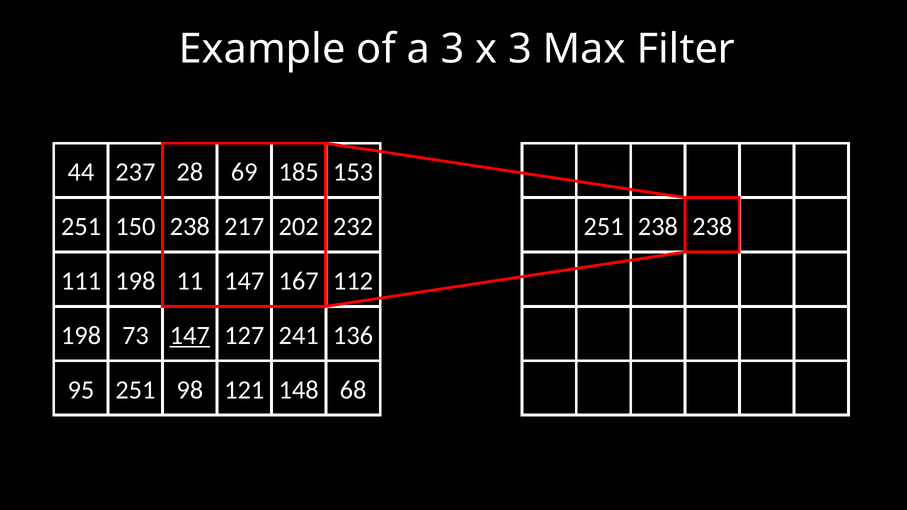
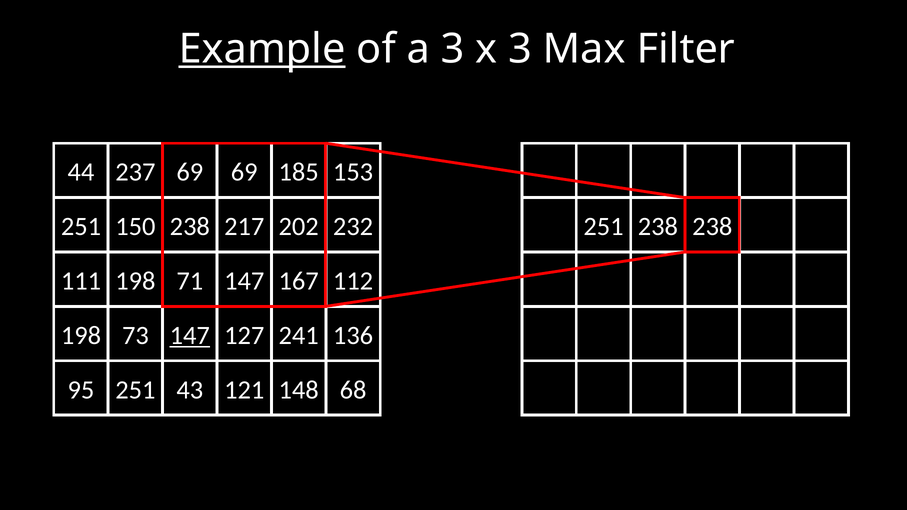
Example underline: none -> present (262, 49)
237 28: 28 -> 69 (190, 172)
11: 11 -> 71 (190, 281)
98: 98 -> 43 (190, 390)
